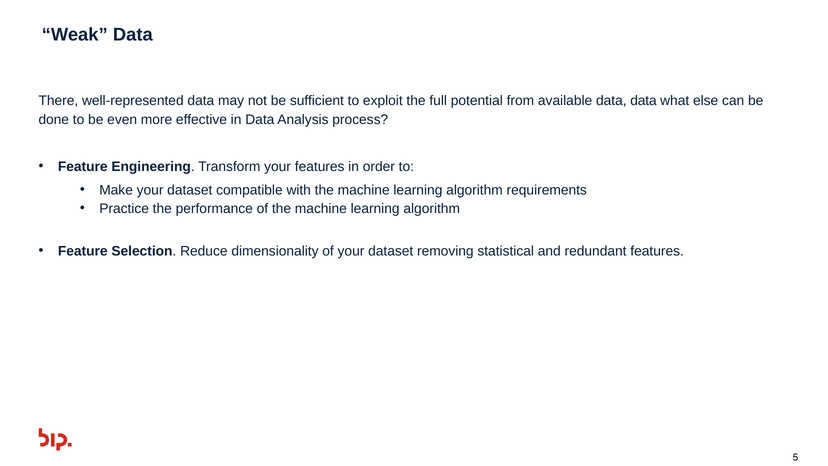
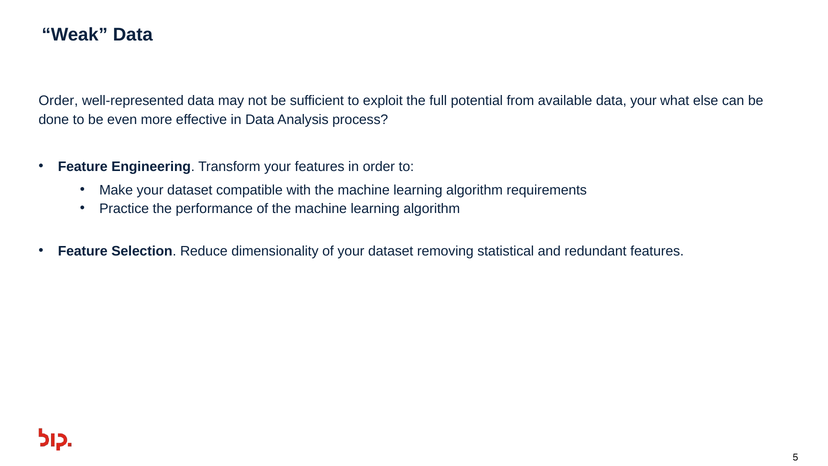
There: There -> Order (58, 101)
data data: data -> your (644, 101)
